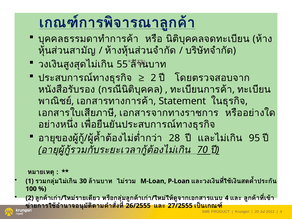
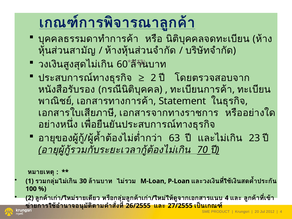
55: 55 -> 60 (122, 64)
28: 28 -> 63 (174, 138)
95: 95 -> 23 (254, 138)
